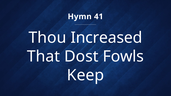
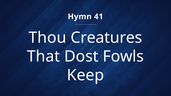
Increased: Increased -> Creatures (106, 38)
